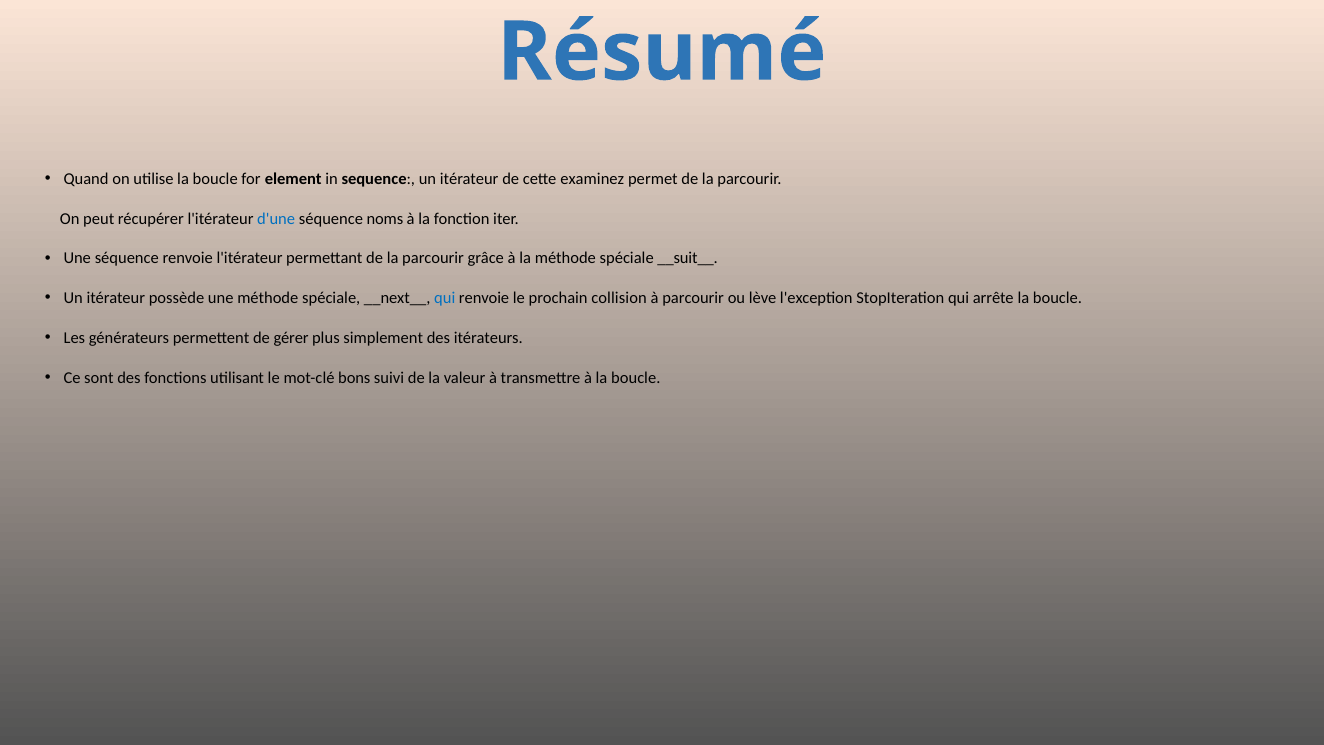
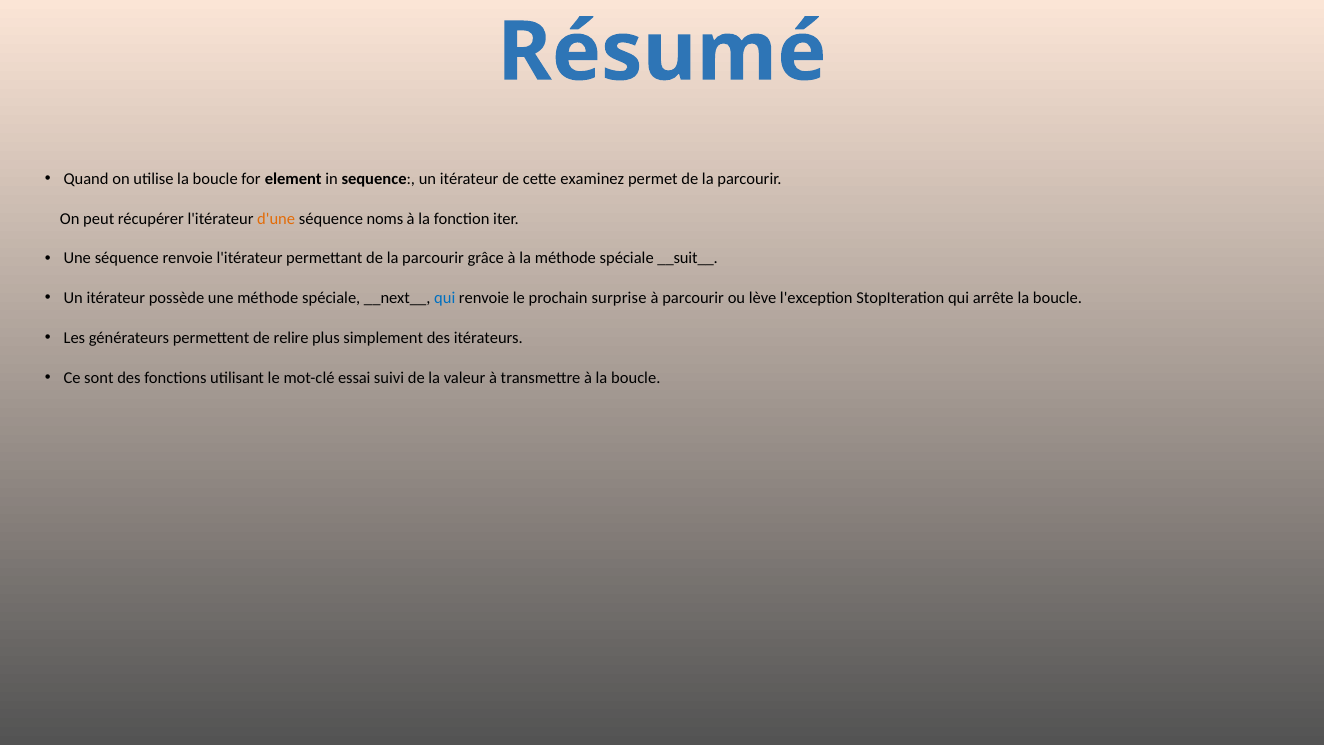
d'une colour: blue -> orange (276, 219)
collision: collision -> surprise (619, 298)
gérer: gérer -> relire (291, 338)
bons: bons -> essai (354, 378)
